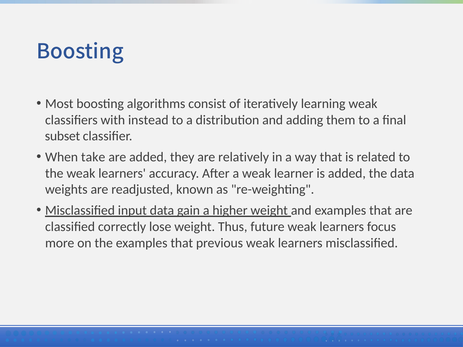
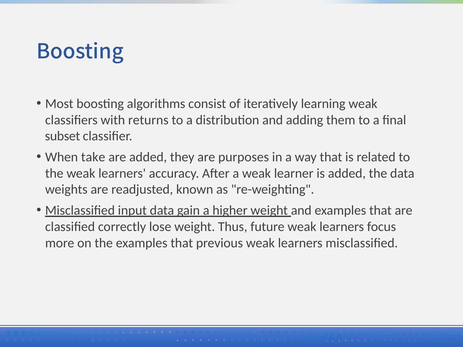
instead: instead -> returns (148, 120)
relatively: relatively -> purposes (244, 157)
